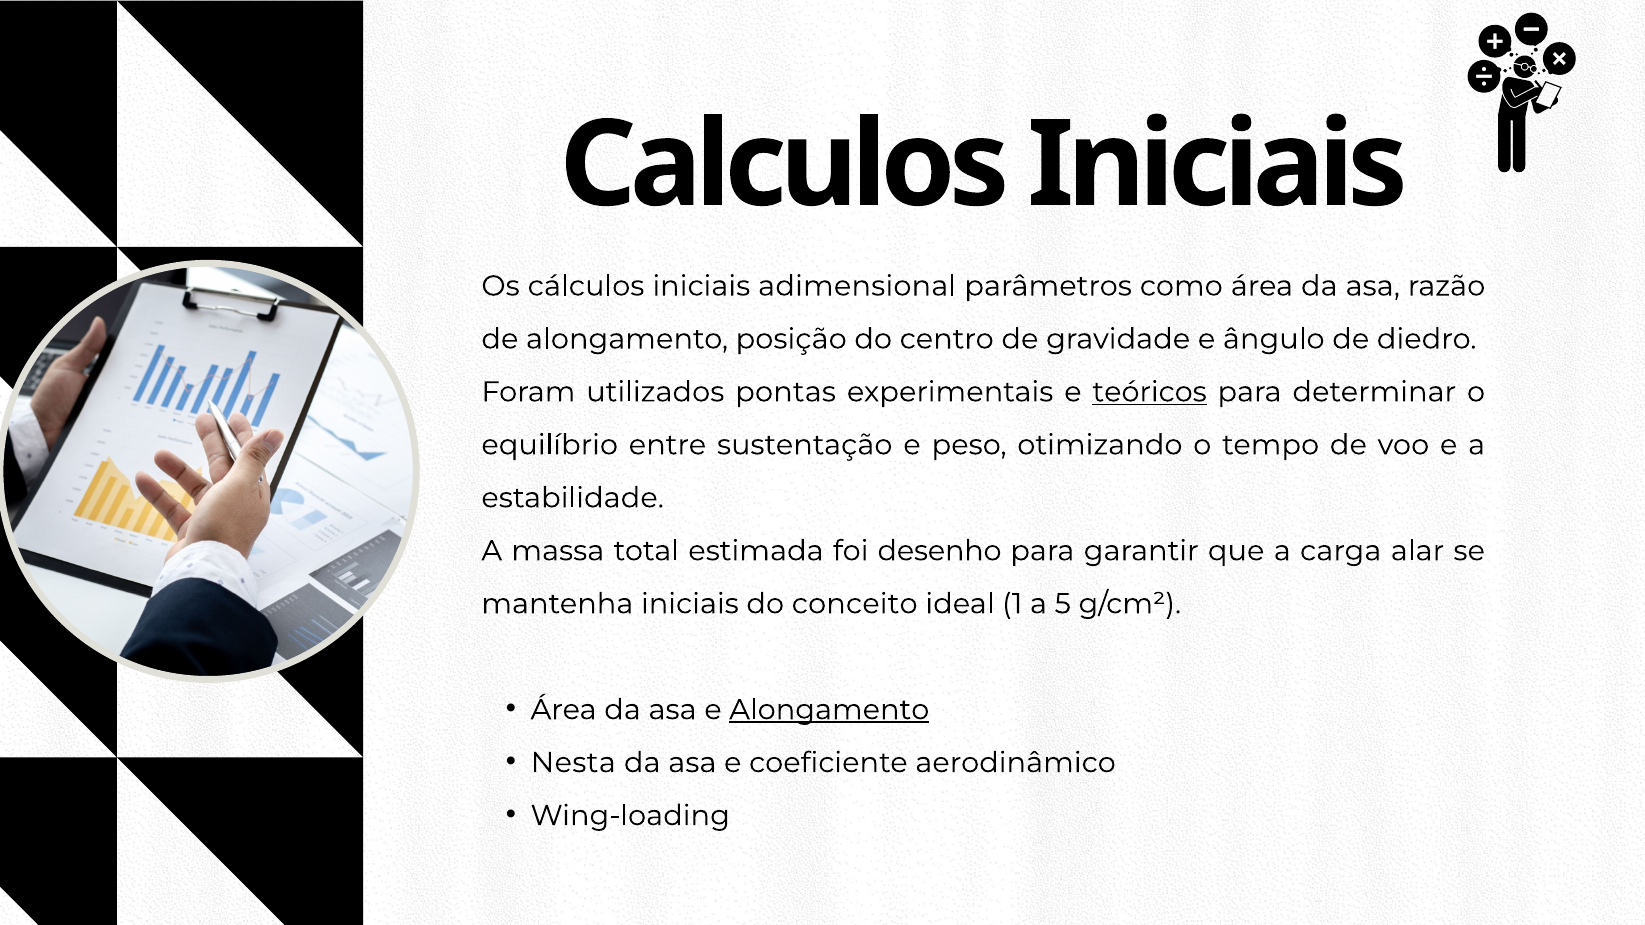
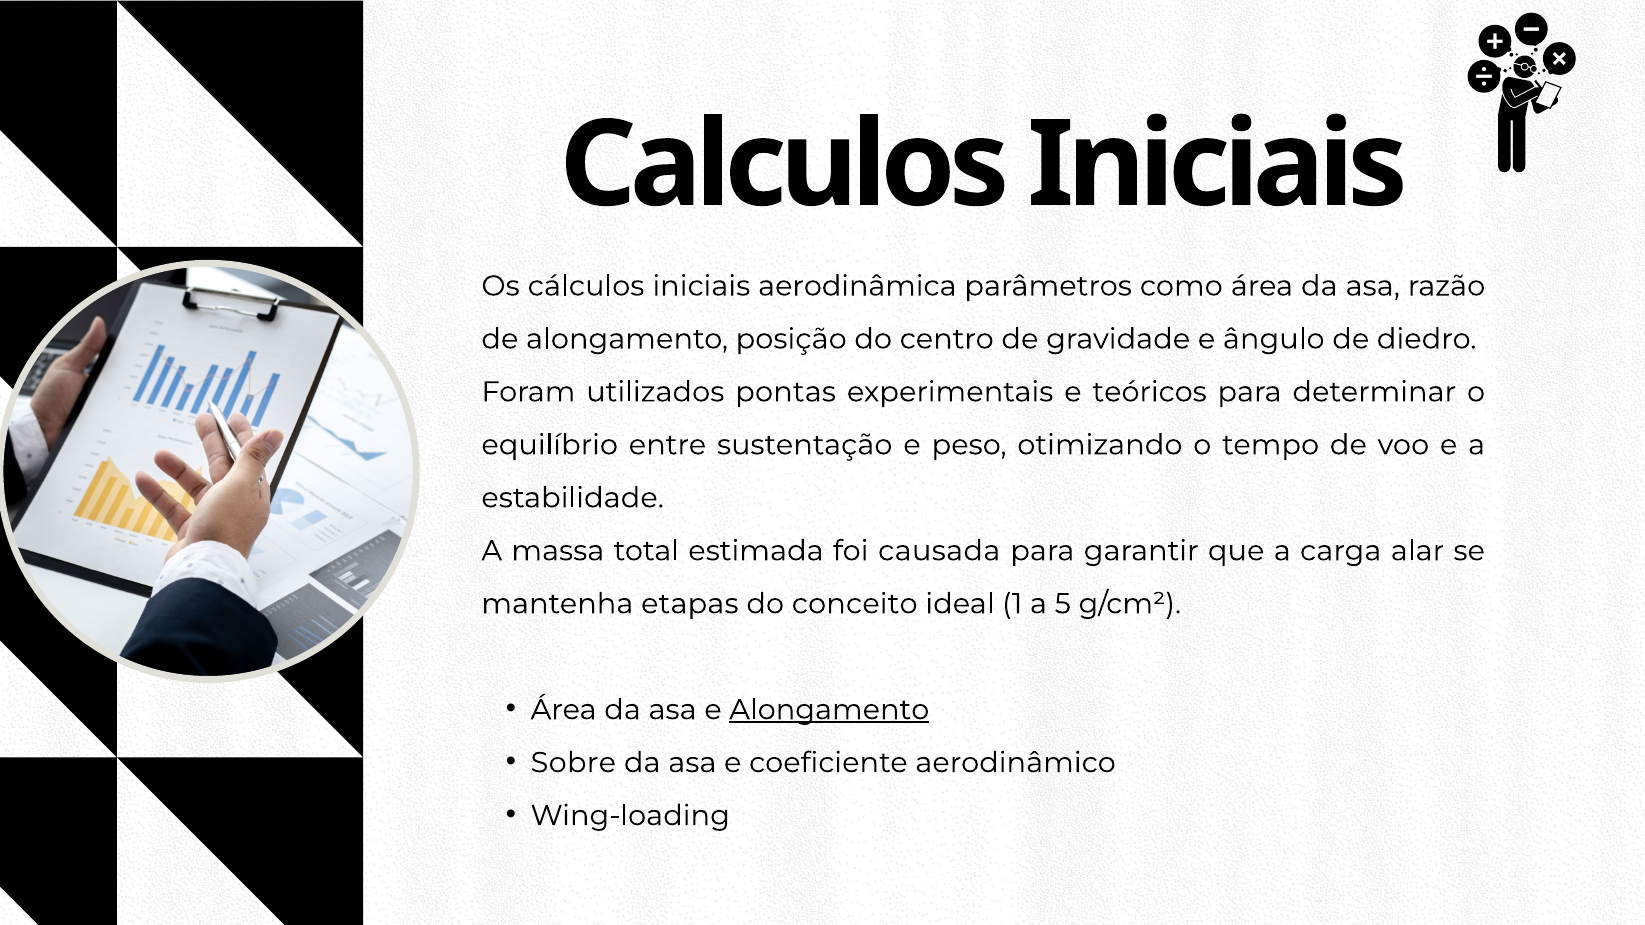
adimensional: adimensional -> aerodinâmica (857, 286)
teóricos underline: present -> none (1150, 392)
desenho: desenho -> causada (939, 551)
mantenha iniciais: iniciais -> etapas (690, 604)
Nesta: Nesta -> Sobre (573, 763)
